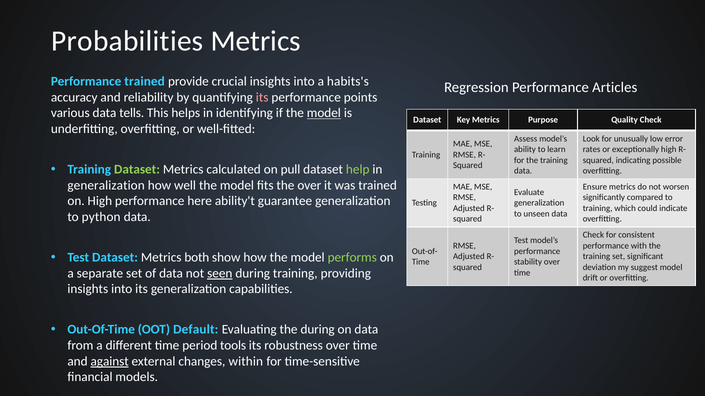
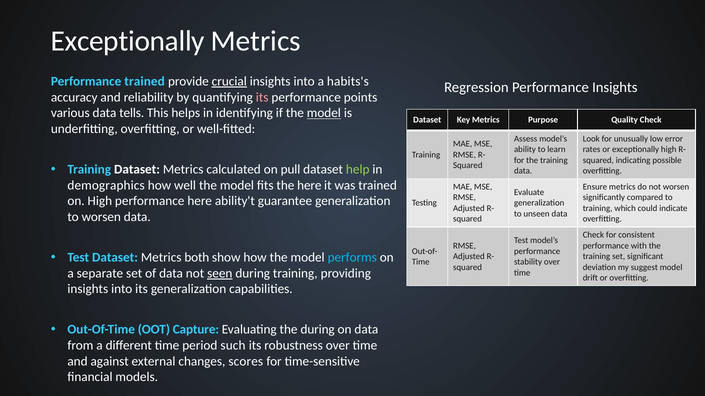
Probabilities: Probabilities -> Exceptionally (128, 41)
crucial underline: none -> present (229, 82)
Performance Articles: Articles -> Insights (615, 88)
Dataset colour: light green -> white (137, 170)
generalization: generalization -> demographics (106, 186)
the over: over -> here (309, 186)
to python: python -> worsen (101, 217)
performs colour: light green -> light blue (352, 258)
Default: Default -> Capture (196, 330)
tools: tools -> such (233, 346)
against underline: present -> none (110, 362)
within: within -> scores (246, 362)
